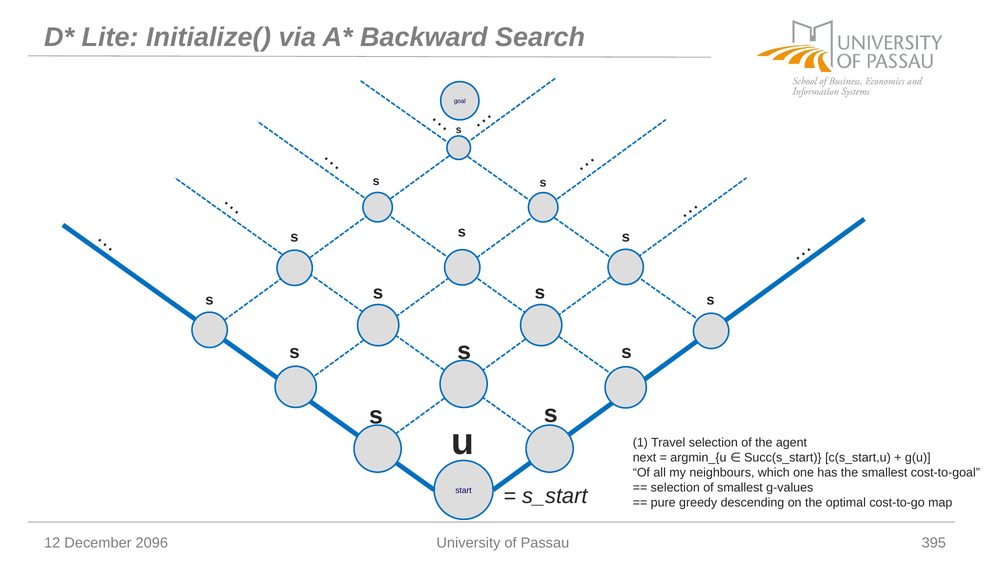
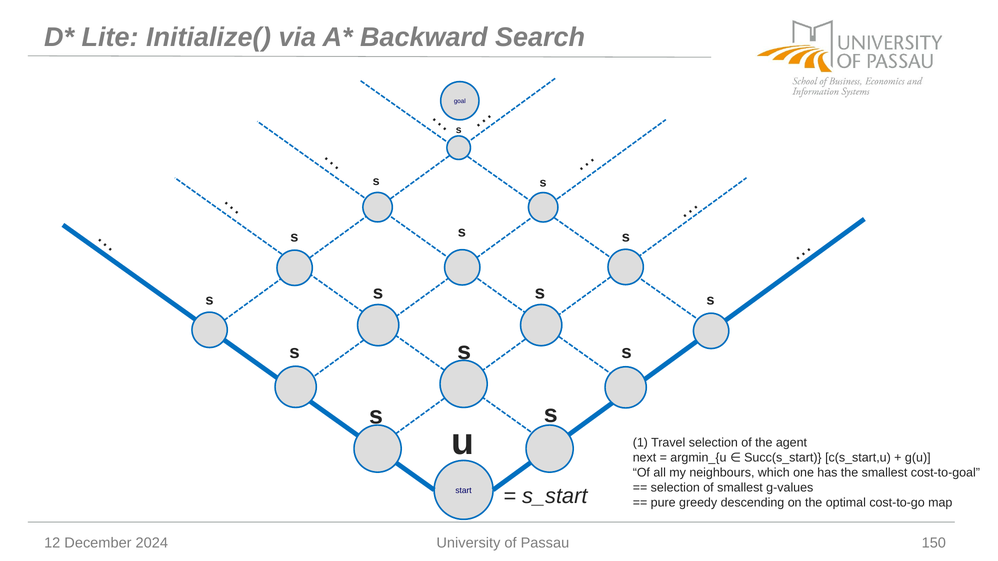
2096: 2096 -> 2024 (152, 543)
395: 395 -> 150 (934, 543)
